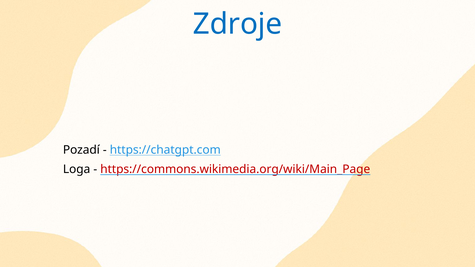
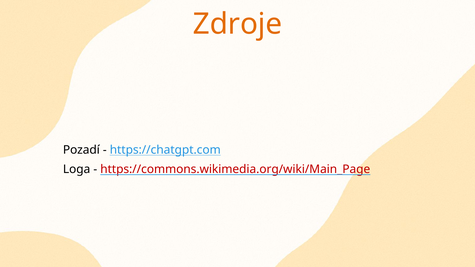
Zdroje colour: blue -> orange (238, 24)
